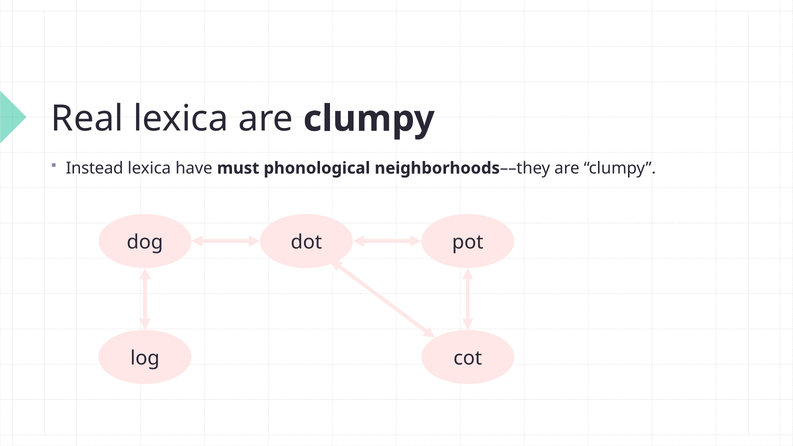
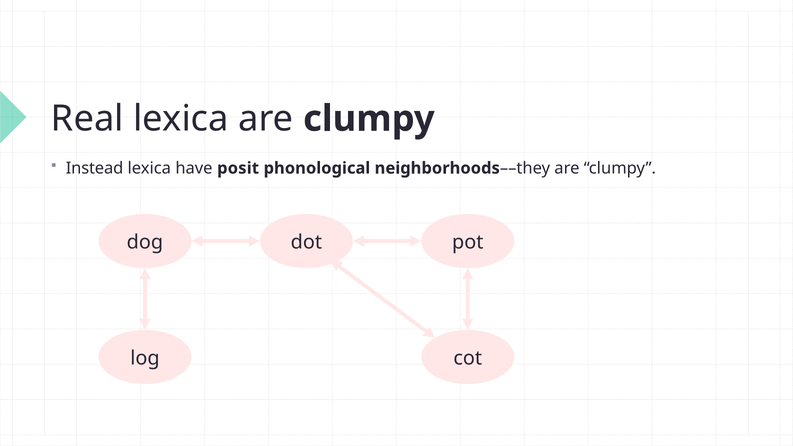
must: must -> posit (238, 168)
